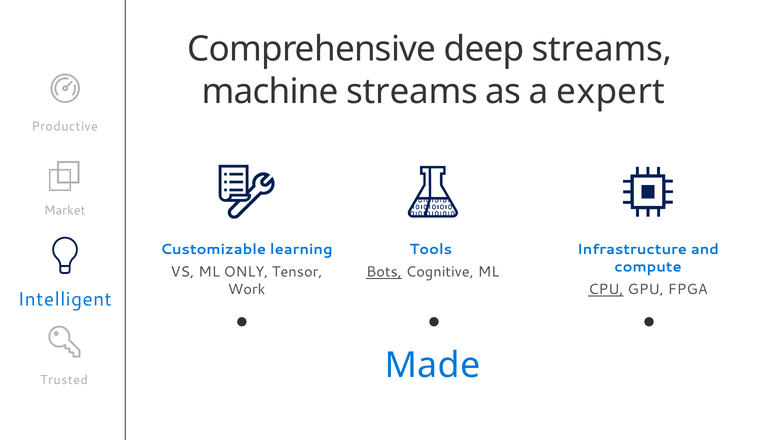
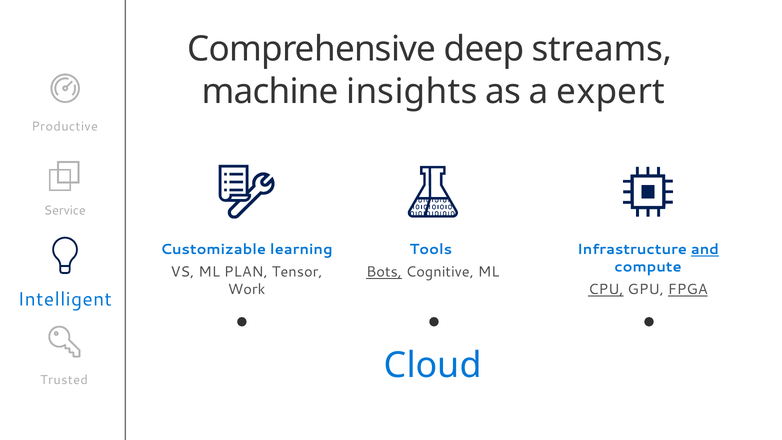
machine streams: streams -> insights (412, 92)
Market: Market -> Service (65, 210)
and underline: none -> present (705, 249)
ONLY: ONLY -> PLAN (246, 272)
FPGA underline: none -> present (688, 290)
Made: Made -> Cloud (433, 366)
